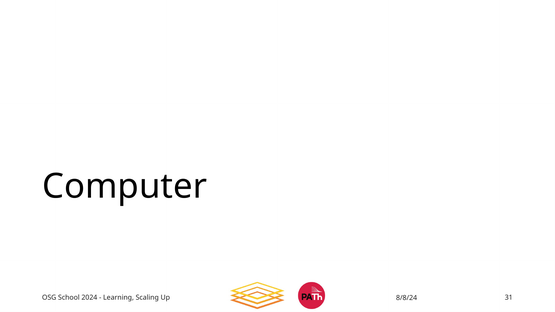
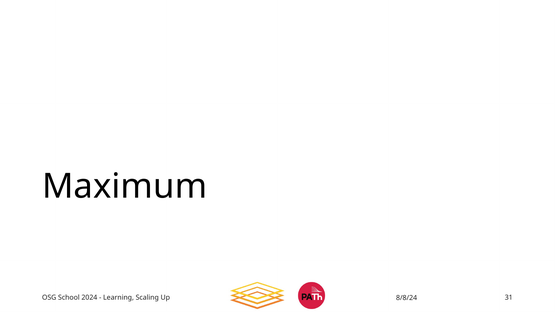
Computer: Computer -> Maximum (125, 187)
